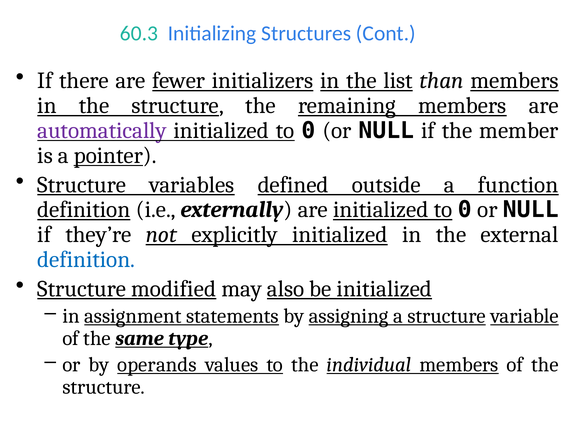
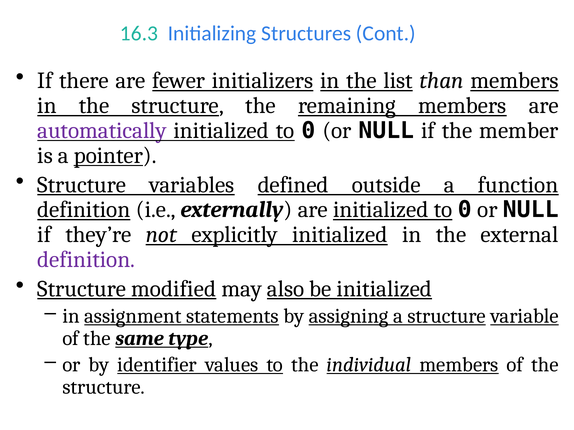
60.3: 60.3 -> 16.3 (139, 34)
definition colour: blue -> purple (86, 260)
operands: operands -> identifier (157, 365)
